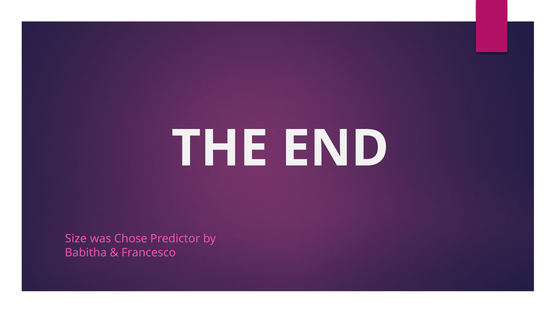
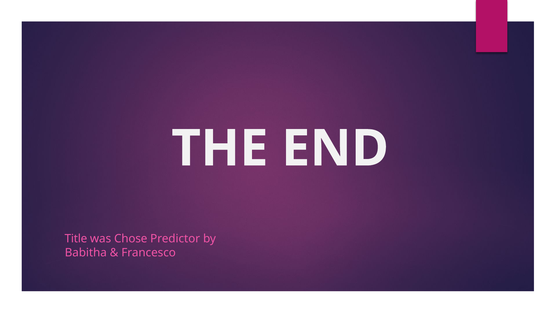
Size: Size -> Title (76, 239)
